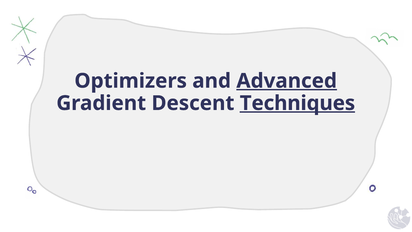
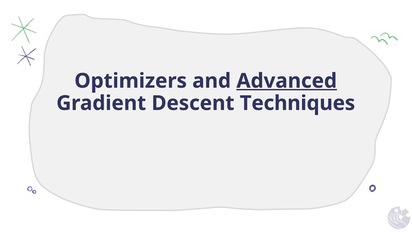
Techniques underline: present -> none (297, 103)
